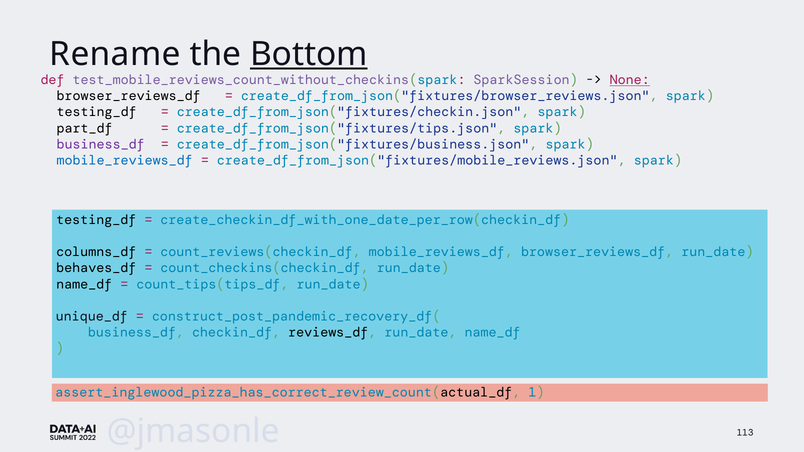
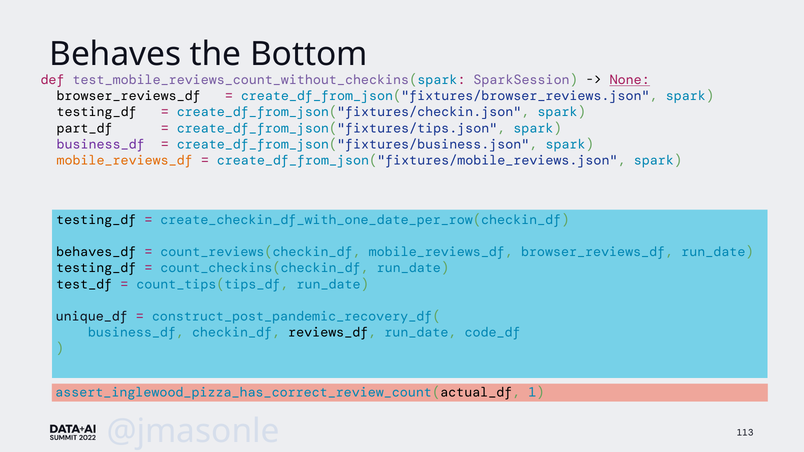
Rename: Rename -> Behaves (115, 54)
Bottom underline: present -> none (309, 54)
mobile_reviews_df colour: blue -> orange (125, 160)
columns_df: columns_df -> behaves_df (96, 252)
behaves_df: behaves_df -> testing_df (96, 268)
name_df: name_df -> test_df (84, 284)
reviews_df run_date name_df: name_df -> code_df (493, 333)
